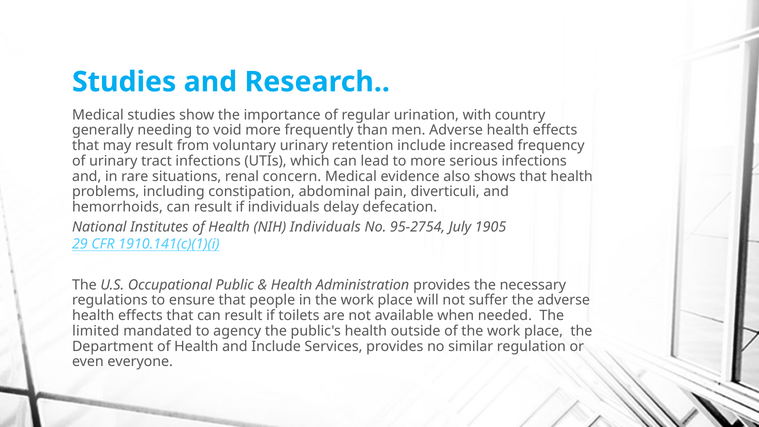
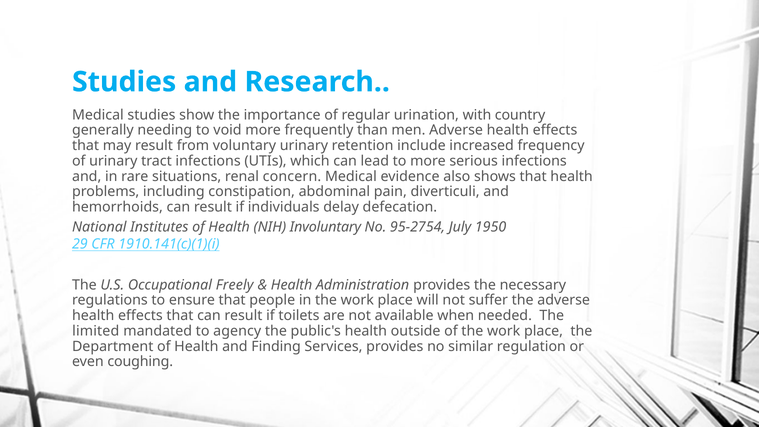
NIH Individuals: Individuals -> Involuntary (325, 227)
1905: 1905 -> 1950 (491, 227)
Public: Public -> Freely (235, 285)
and Include: Include -> Finding (276, 346)
everyone: everyone -> coughing (140, 362)
